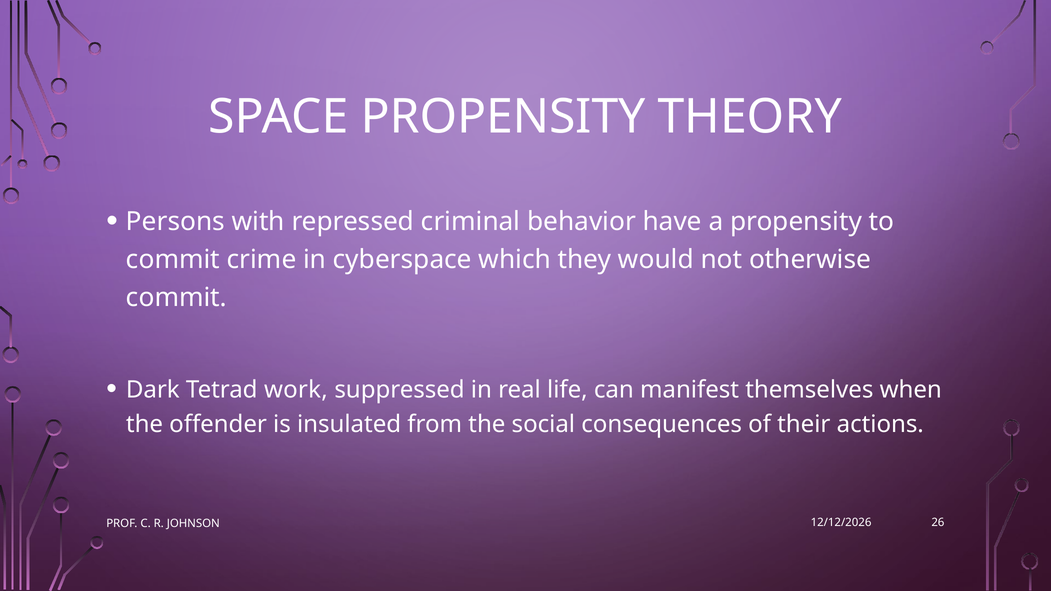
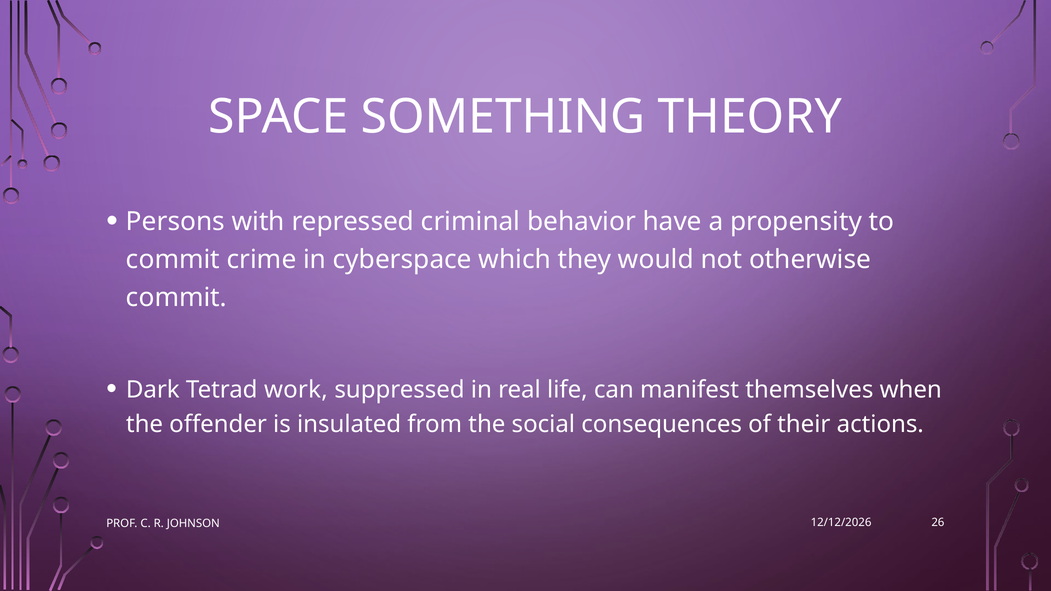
SPACE PROPENSITY: PROPENSITY -> SOMETHING (503, 117)
